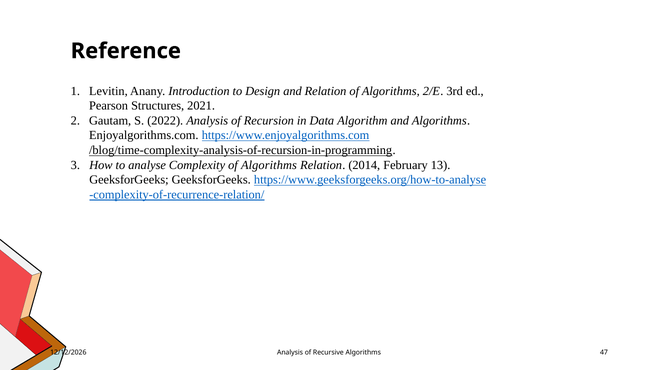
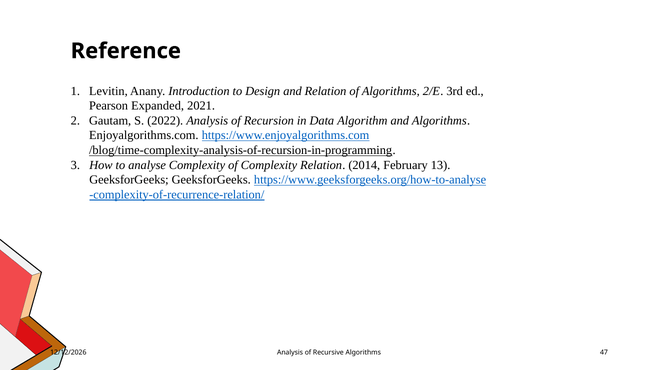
Structures: Structures -> Expanded (158, 106)
Complexity of Algorithms: Algorithms -> Complexity (269, 165)
